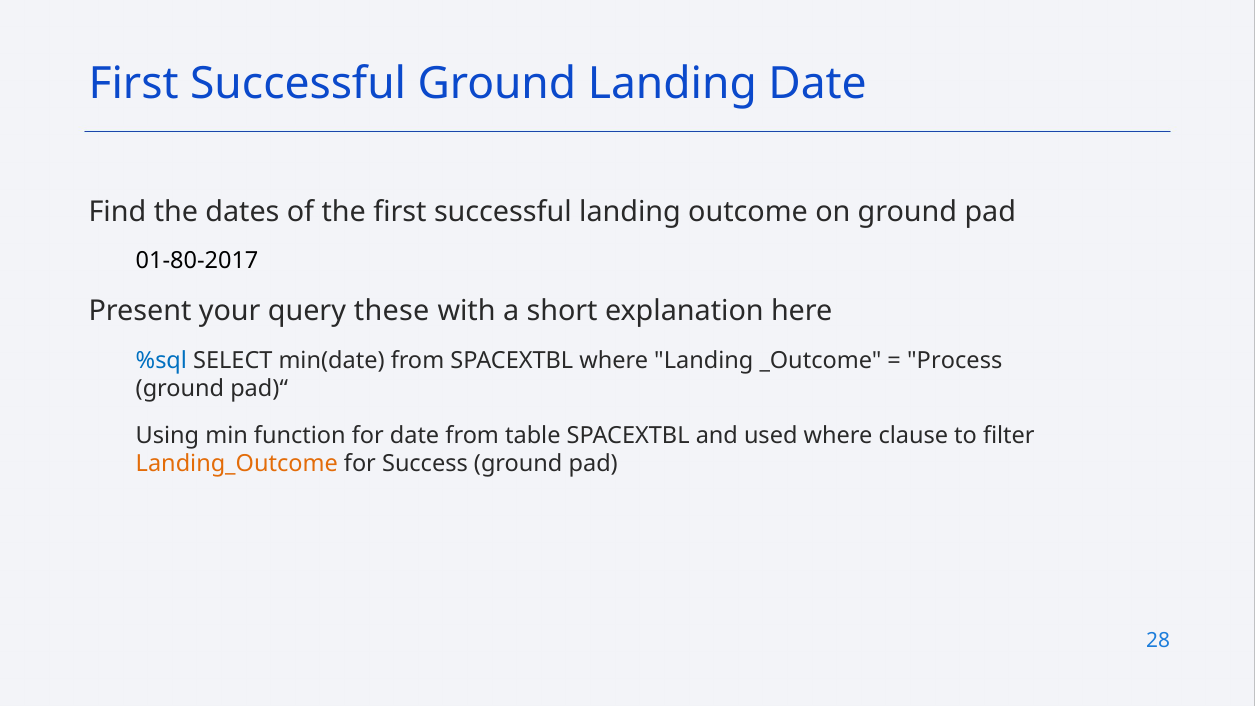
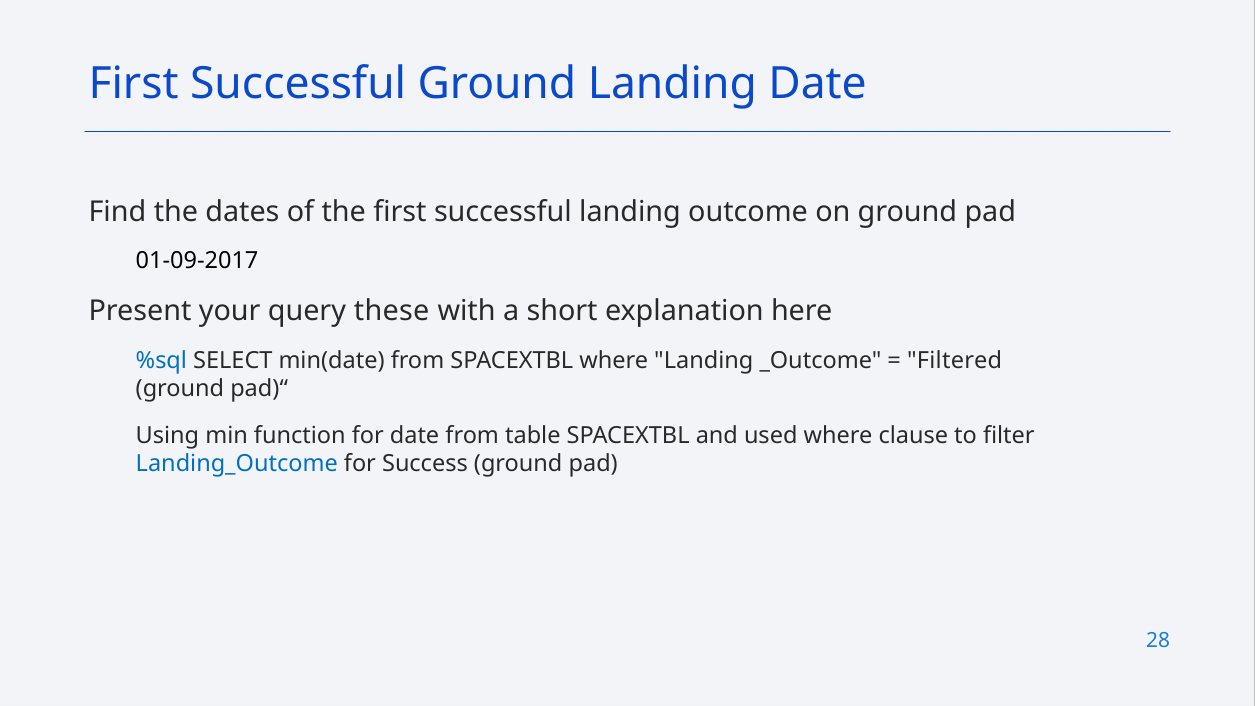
01-80-2017: 01-80-2017 -> 01-09-2017 (197, 261)
Process: Process -> Filtered (955, 360)
Landing_Outcome colour: orange -> blue (237, 463)
